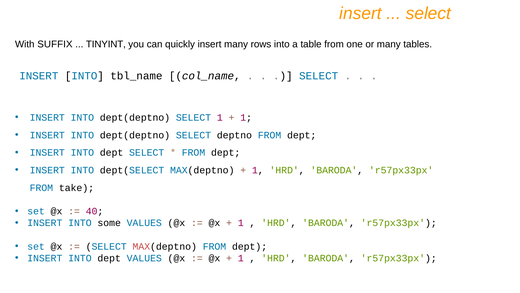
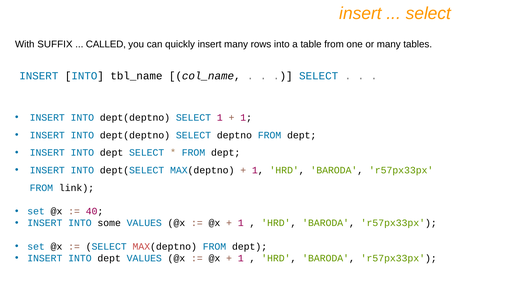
TINYINT: TINYINT -> CALLED (106, 44)
take: take -> link (76, 188)
